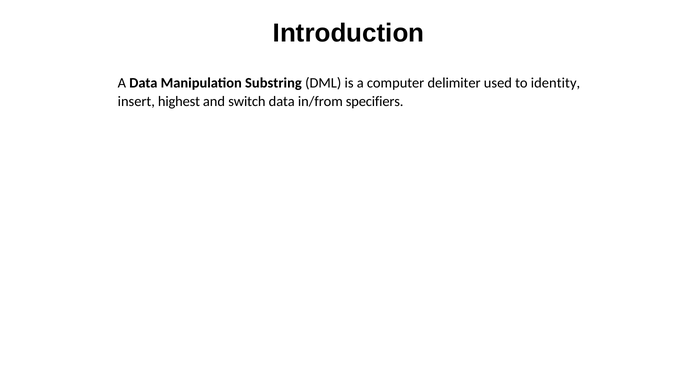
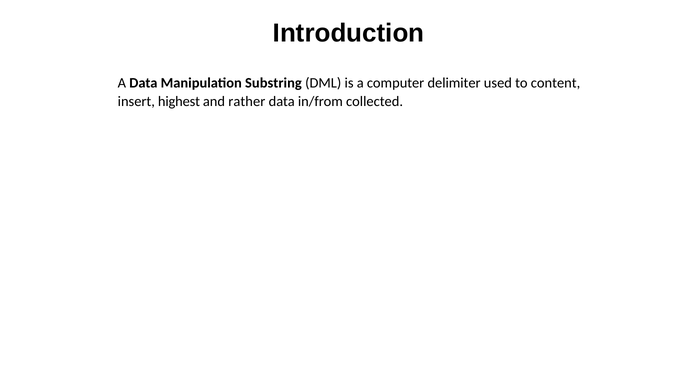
identity: identity -> content (556, 83)
switch: switch -> rather (247, 101)
specifiers: specifiers -> collected (375, 101)
